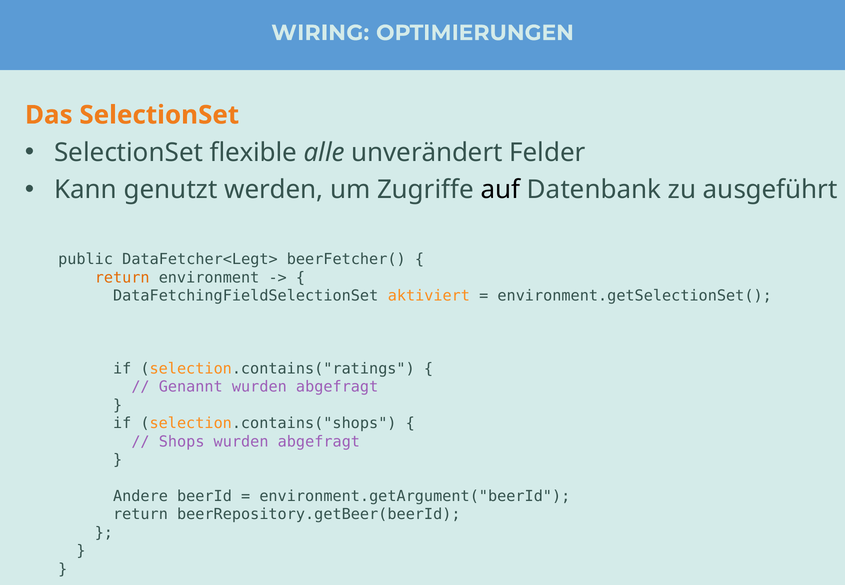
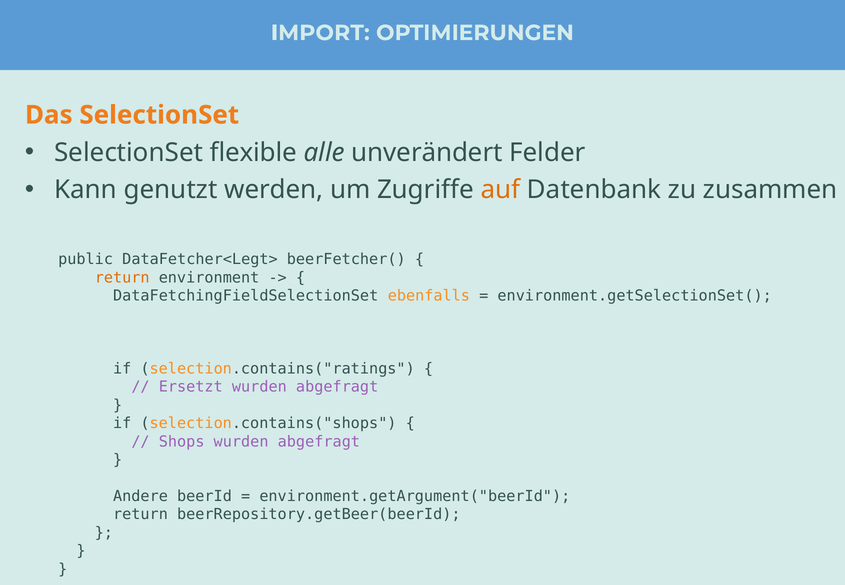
WIRING: WIRING -> IMPORT (320, 33)
auf colour: black -> orange (500, 190)
ausgeführt: ausgeführt -> zusammen (770, 190)
aktiviert: aktiviert -> ebenfalls (429, 296)
Genannt: Genannt -> Ersetzt (191, 387)
